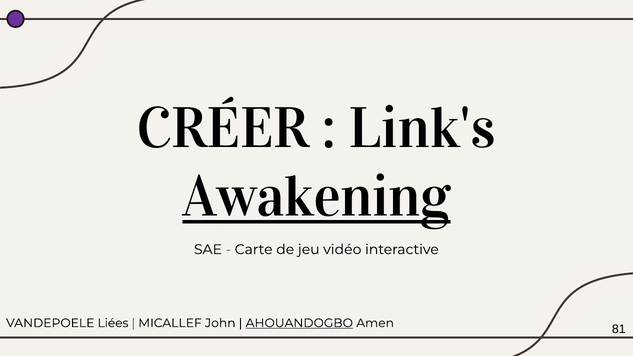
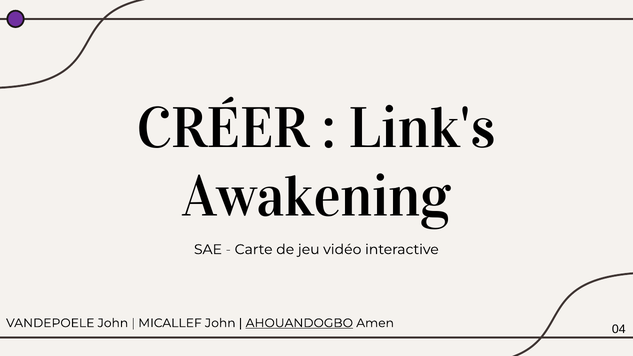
Awakening underline: present -> none (317, 197)
VANDEPOELE Liées: Liées -> John (113, 323)
81: 81 -> 04 (619, 329)
